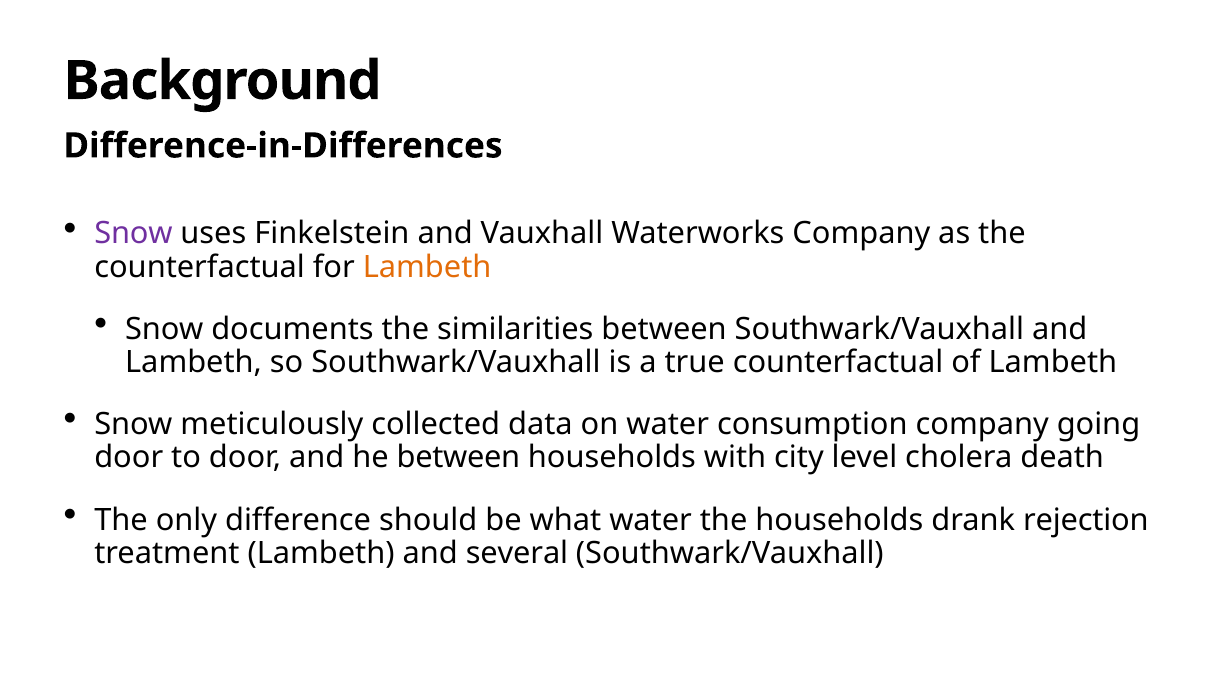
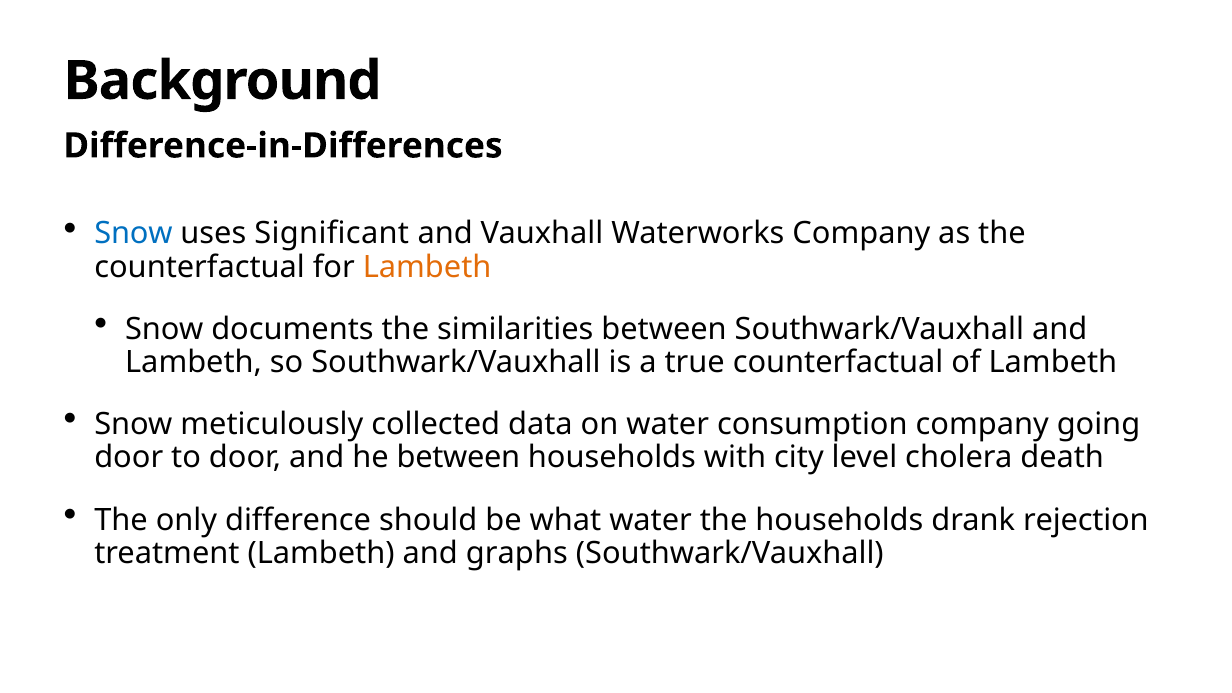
Snow colour: purple -> blue (133, 234)
Finkelstein: Finkelstein -> Significant (332, 234)
several: several -> graphs (517, 553)
